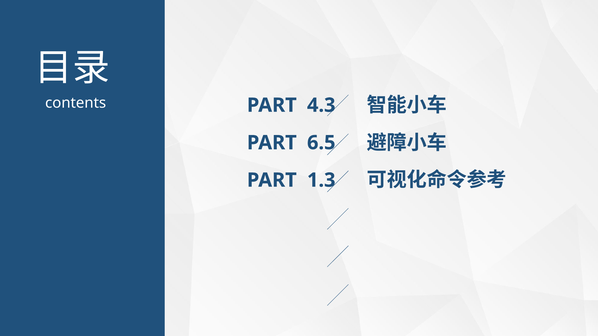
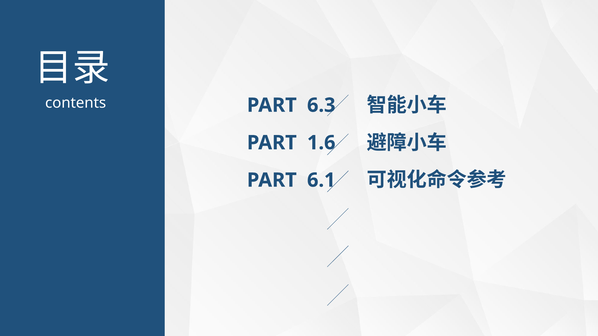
4.3: 4.3 -> 6.3 (321, 105)
6.5: 6.5 -> 1.6 (321, 143)
1.3: 1.3 -> 6.1 (321, 180)
